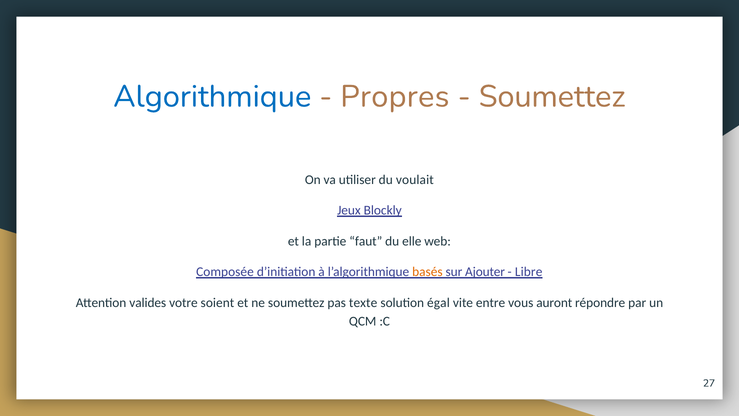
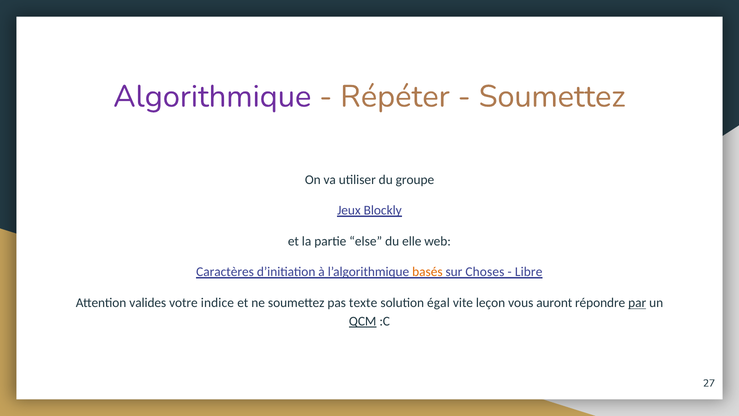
Algorithmique colour: blue -> purple (212, 96)
Propres: Propres -> Répéter (395, 96)
voulait: voulait -> groupe (415, 180)
faut: faut -> else (366, 241)
Composée: Composée -> Caractères (225, 272)
Ajouter: Ajouter -> Choses (485, 272)
soient: soient -> indice (217, 303)
entre: entre -> leçon (491, 303)
par underline: none -> present (637, 303)
QCM underline: none -> present (363, 321)
